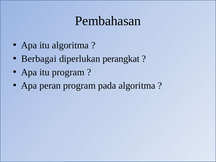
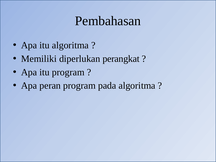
Berbagai: Berbagai -> Memiliki (39, 59)
